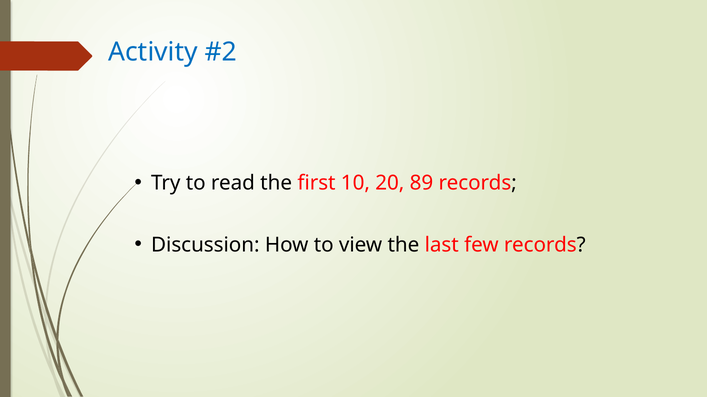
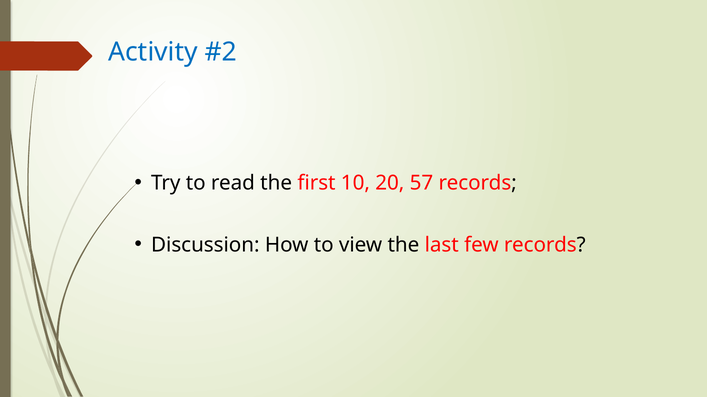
89: 89 -> 57 (421, 183)
